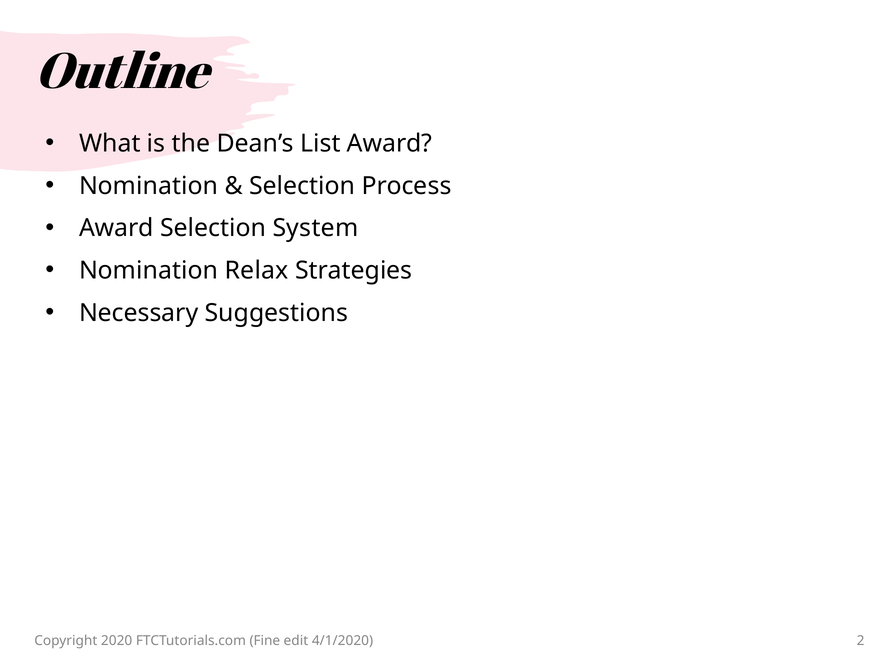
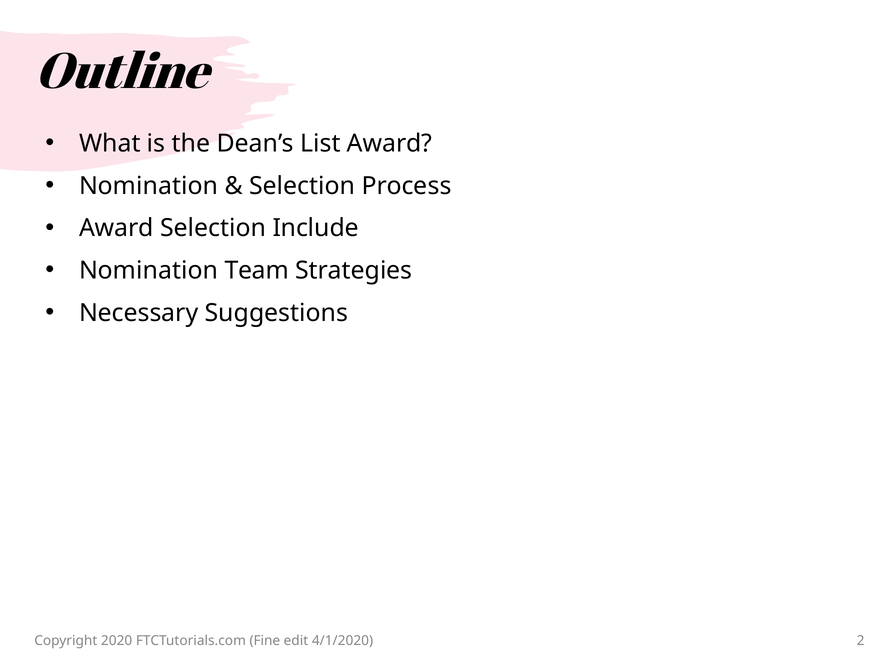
System: System -> Include (316, 228)
Relax: Relax -> Team (257, 270)
